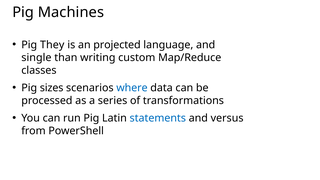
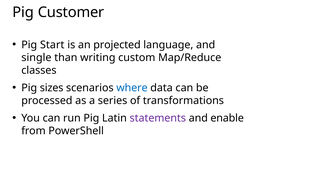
Machines: Machines -> Customer (71, 12)
They: They -> Start (52, 45)
statements colour: blue -> purple (158, 118)
versus: versus -> enable (227, 118)
